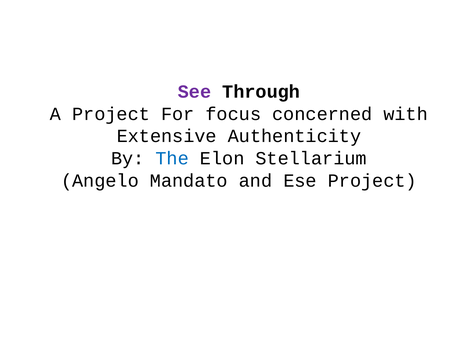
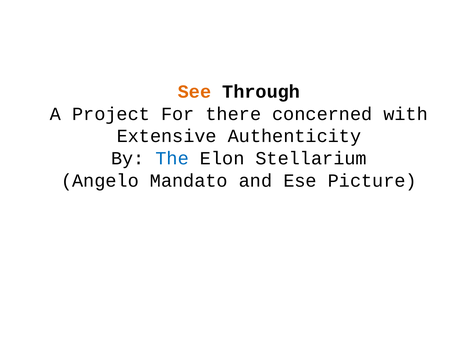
See colour: purple -> orange (194, 91)
focus: focus -> there (233, 114)
Ese Project: Project -> Picture (372, 180)
